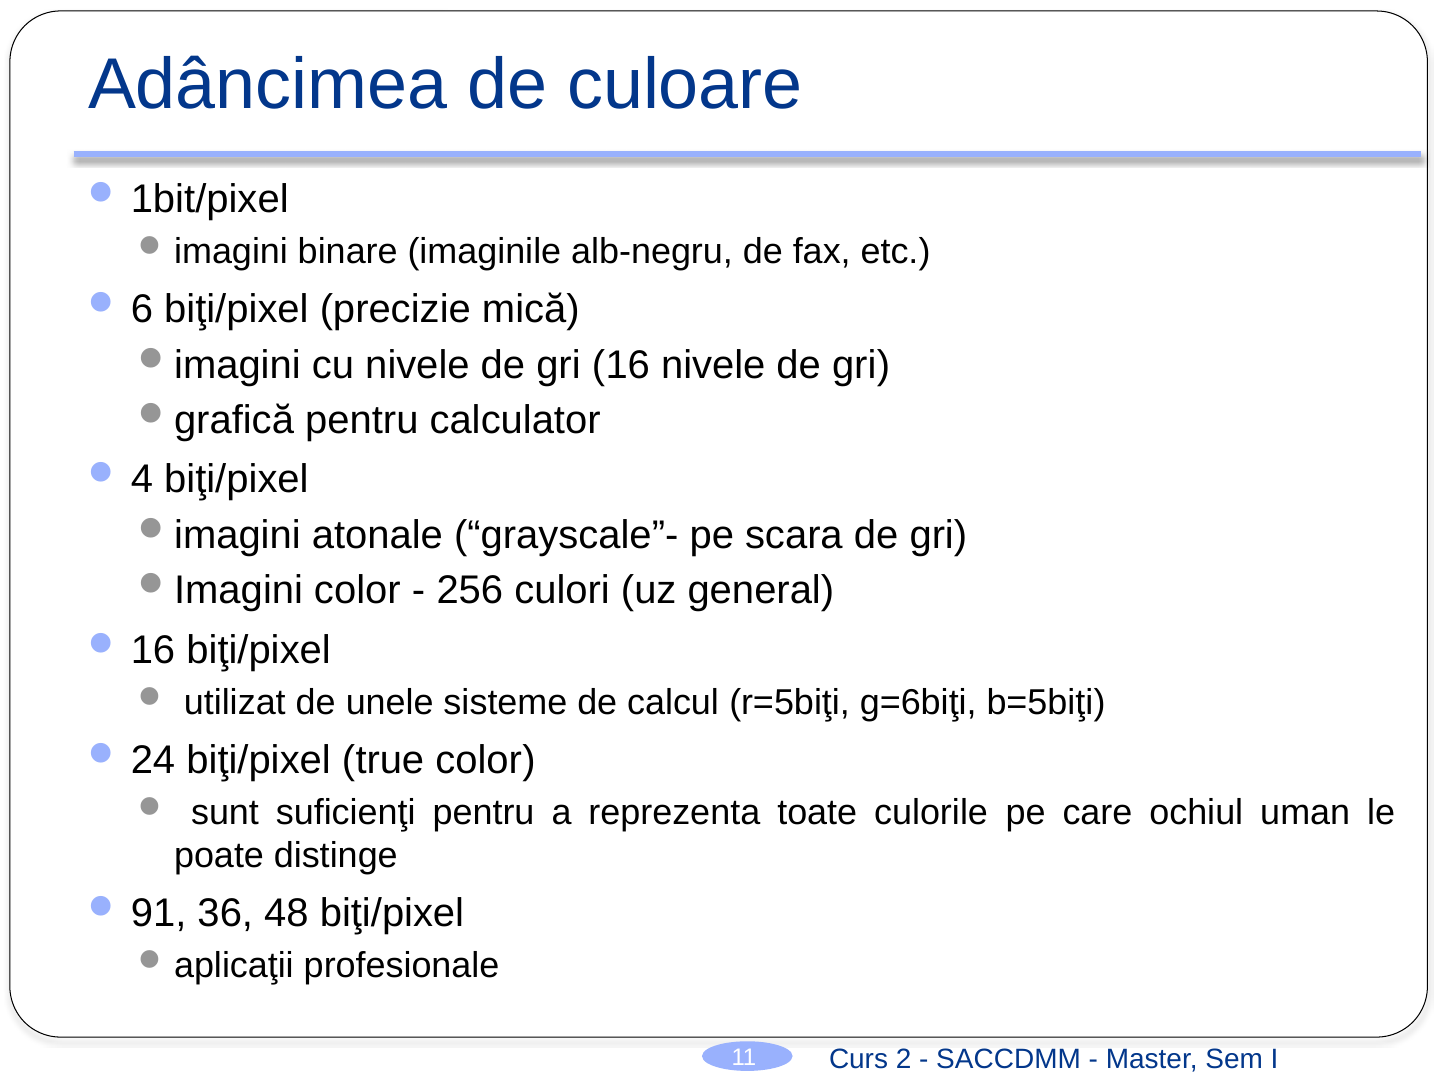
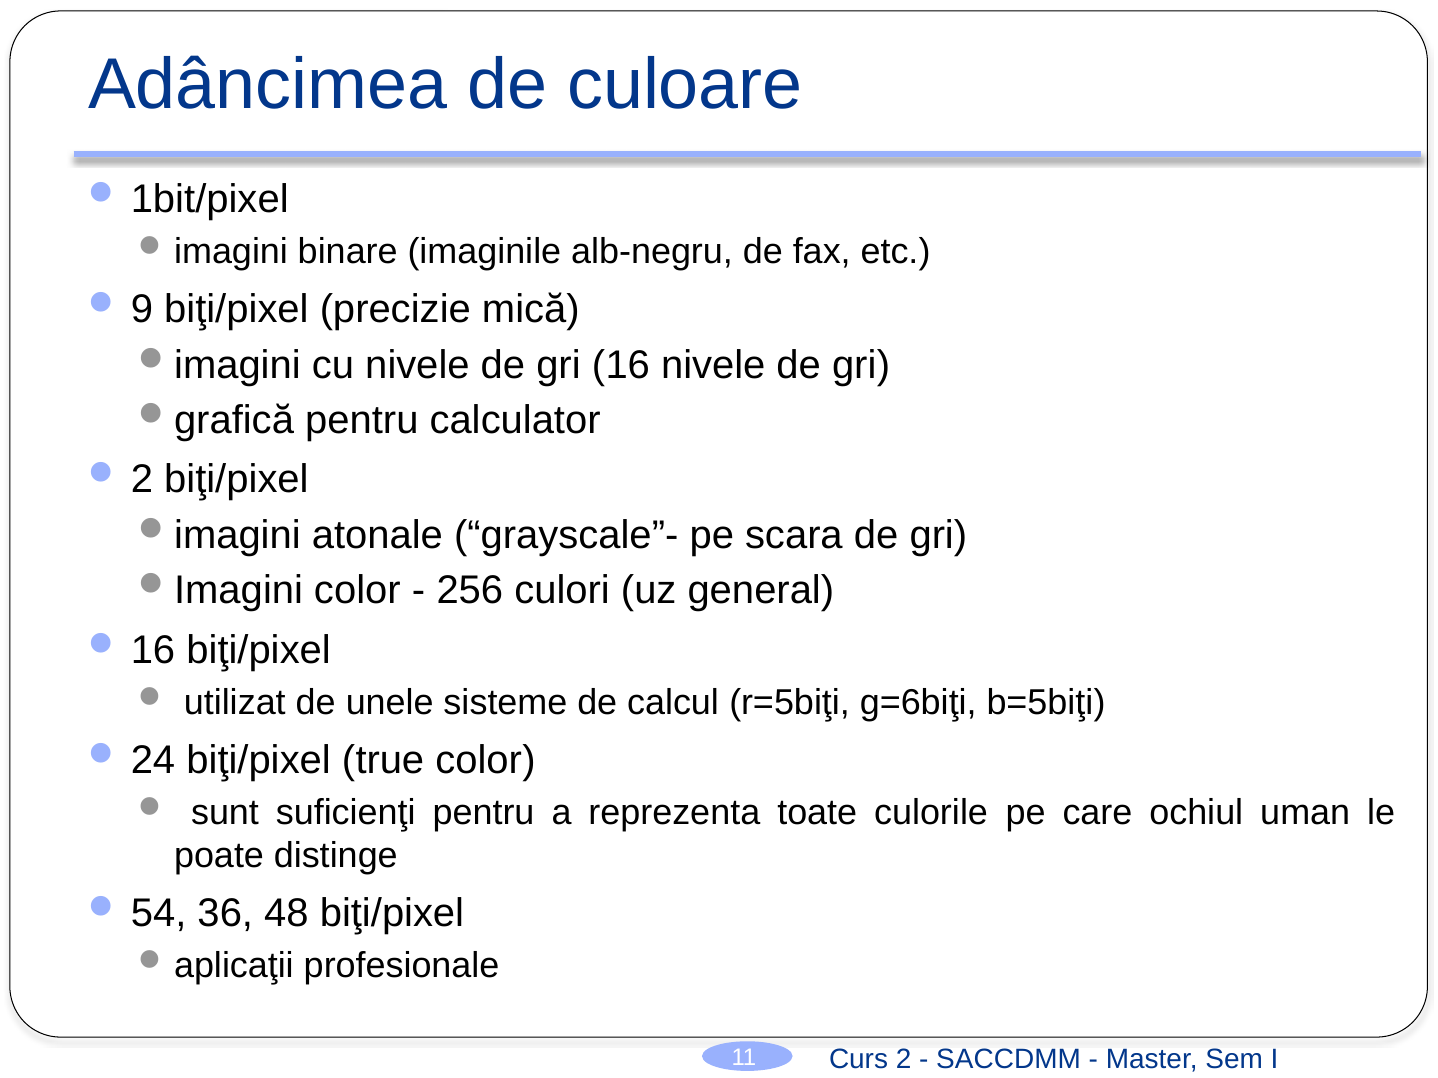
6: 6 -> 9 (142, 310)
4: 4 -> 2 (142, 480)
91: 91 -> 54 (159, 913)
